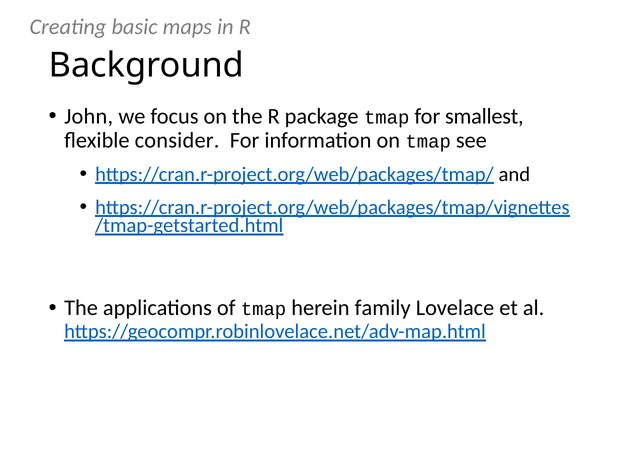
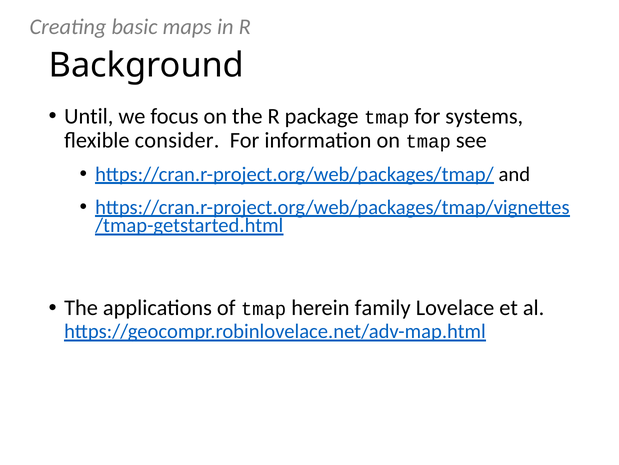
John: John -> Until (89, 116)
smallest: smallest -> systems (484, 116)
